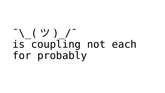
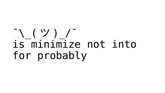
coupling: coupling -> minimize (56, 44)
each: each -> into (124, 44)
